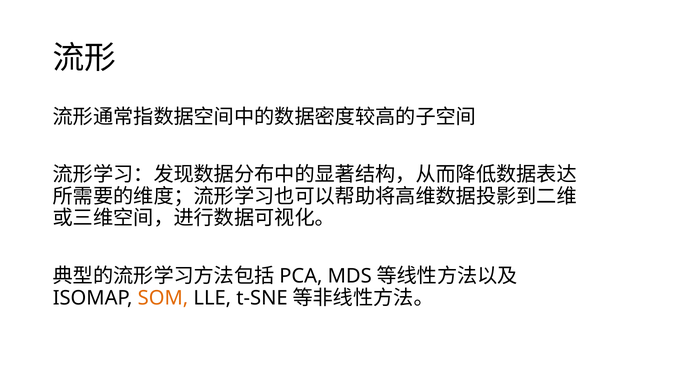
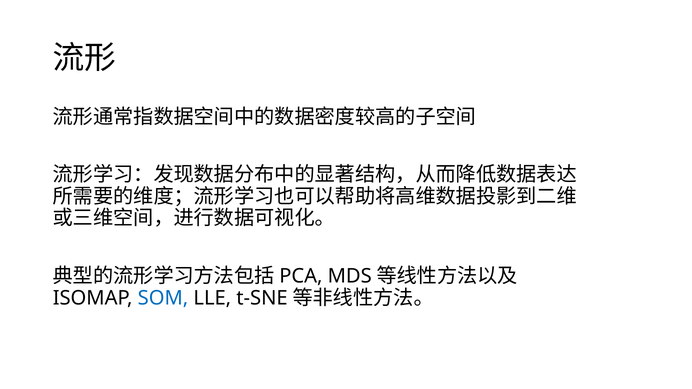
SOM colour: orange -> blue (163, 298)
